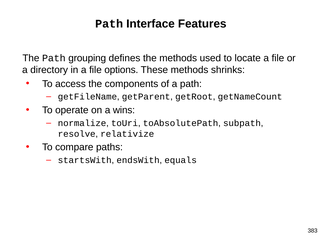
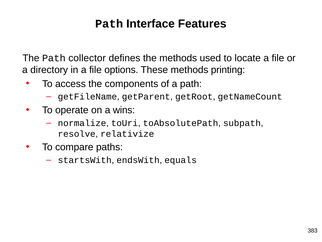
grouping: grouping -> collector (87, 58)
shrinks: shrinks -> printing (228, 70)
